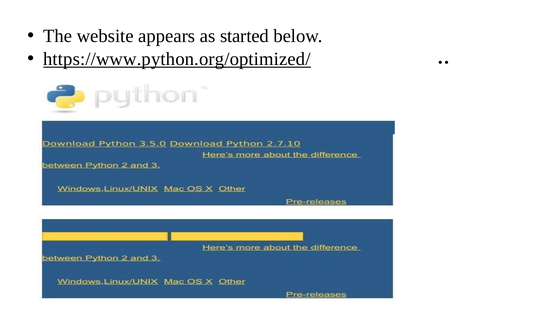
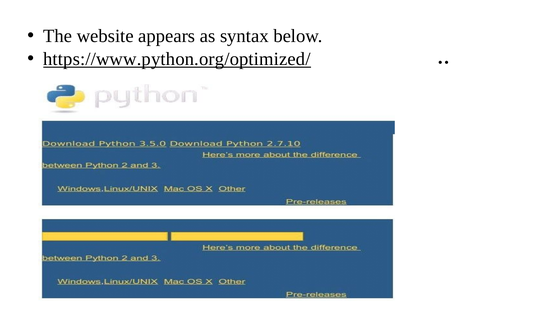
started: started -> syntax (244, 36)
